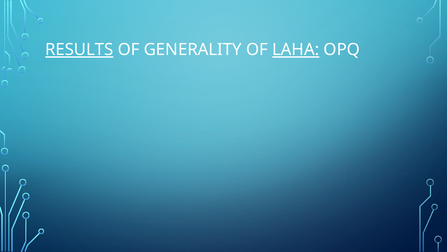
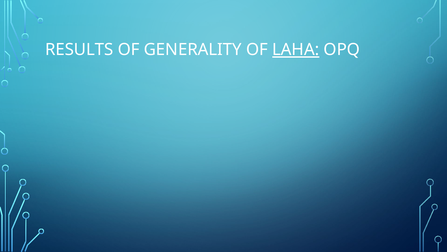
RESULTS underline: present -> none (79, 50)
